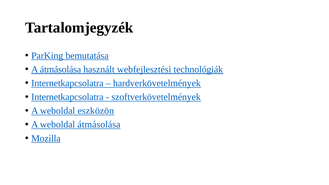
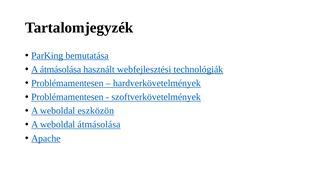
Internetkapcsolatra: Internetkapcsolatra -> Problémamentesen (67, 83)
Internetkapcsolatra: Internetkapcsolatra -> Problémamentesen (67, 97)
Mozilla: Mozilla -> Apache (46, 138)
